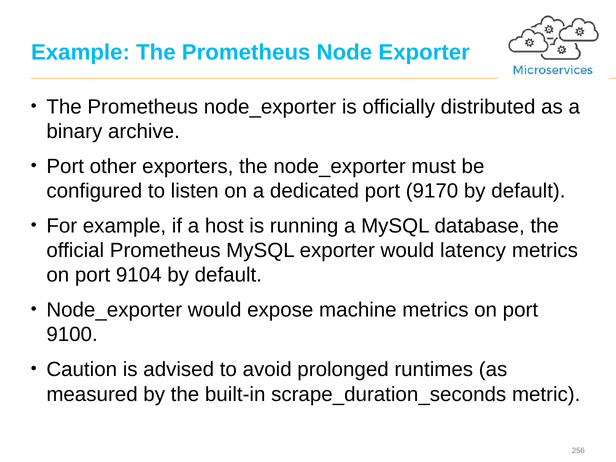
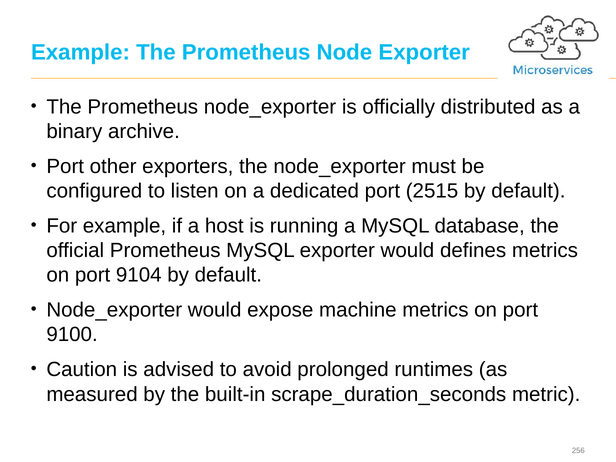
9170: 9170 -> 2515 (432, 191)
latency: latency -> defines (473, 251)
